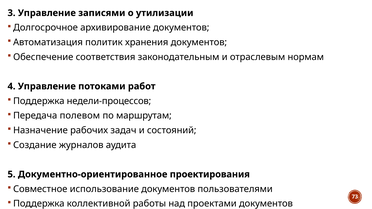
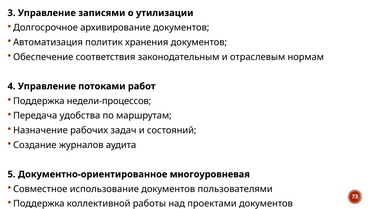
полевом: полевом -> удобства (80, 116)
проектирования: проектирования -> многоуровневая (210, 175)
